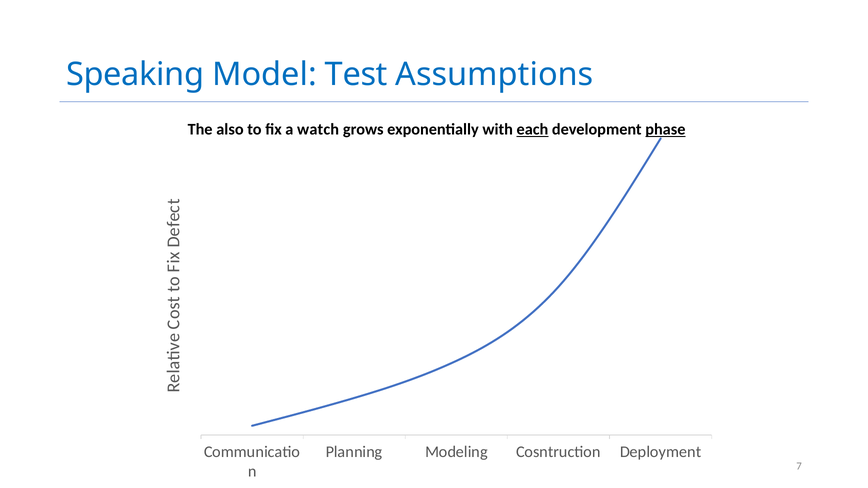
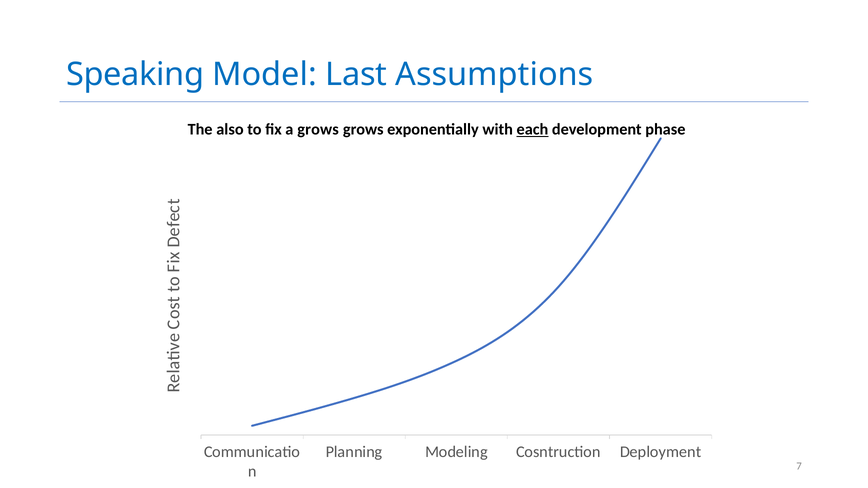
Test: Test -> Last (356, 75)
a watch: watch -> grows (318, 129)
phase underline: present -> none (665, 129)
